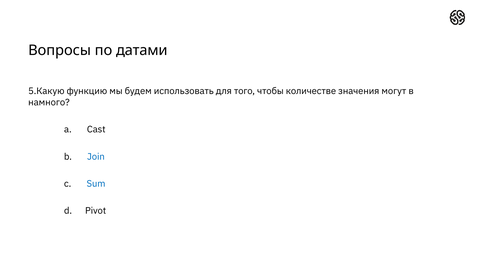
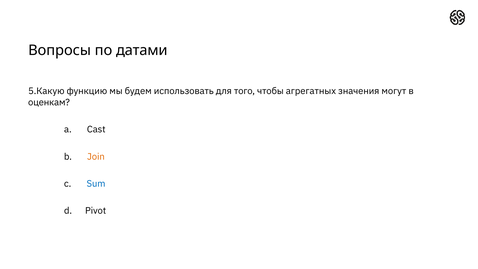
количестве: количестве -> агрегатных (311, 91)
намного: намного -> оценкам (49, 102)
Join colour: blue -> orange (96, 157)
